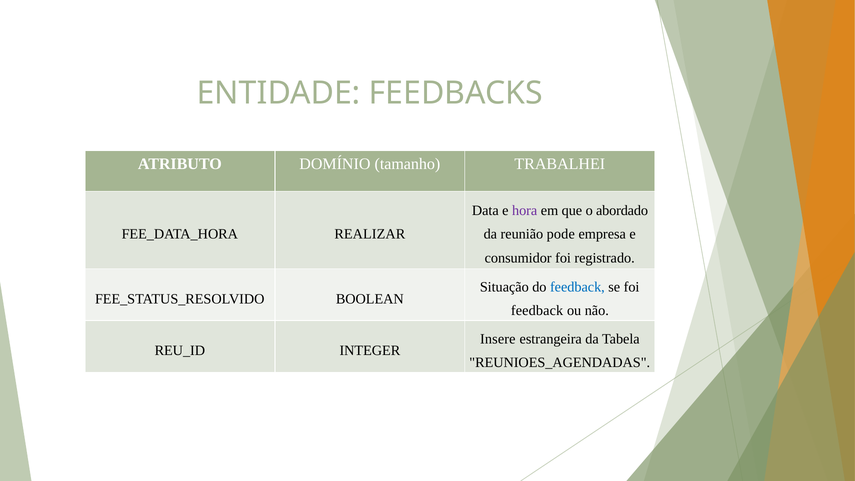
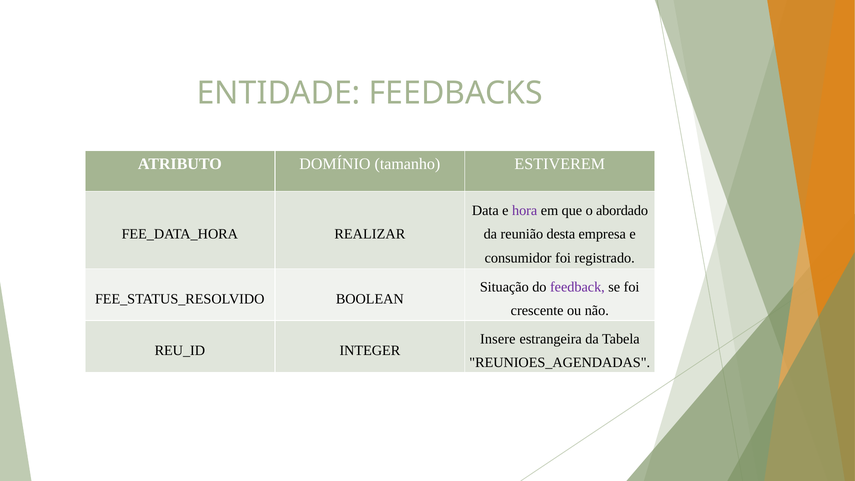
TRABALHEI: TRABALHEI -> ESTIVEREM (560, 164)
pode: pode -> desta (561, 234)
feedback colour: blue -> purple (577, 287)
feedback: feedback -> crescente (537, 311)
